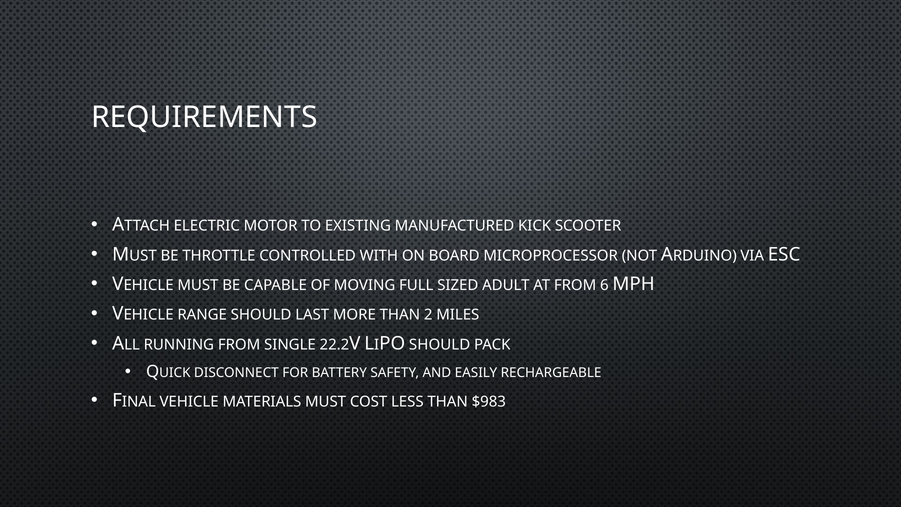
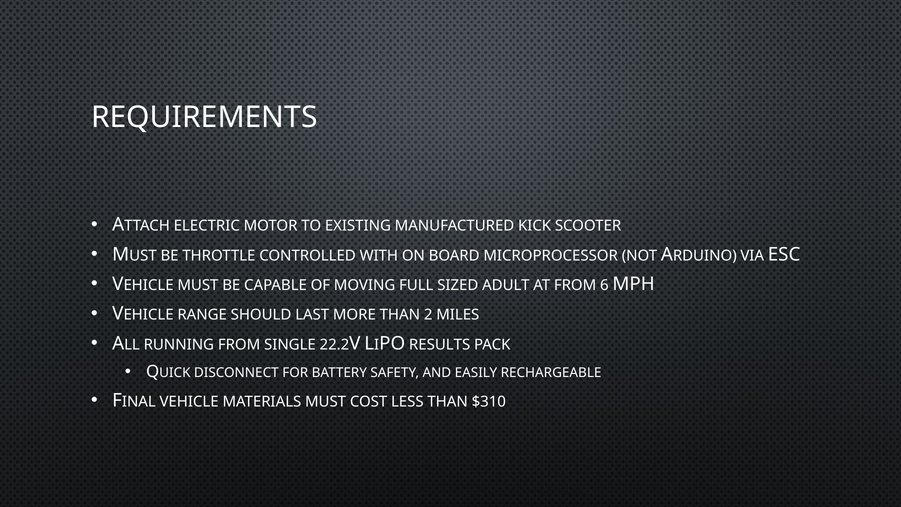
SHOULD: SHOULD -> RESULTS (440, 344)
$983: $983 -> $310 (489, 401)
